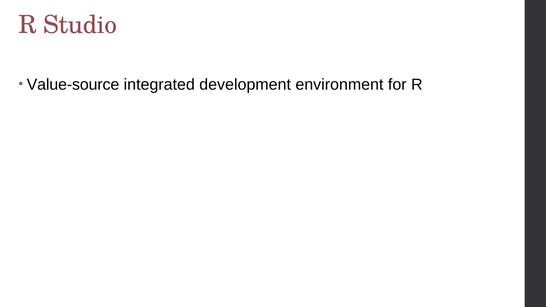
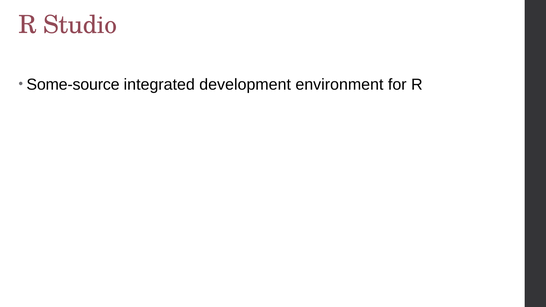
Value-source: Value-source -> Some-source (73, 85)
